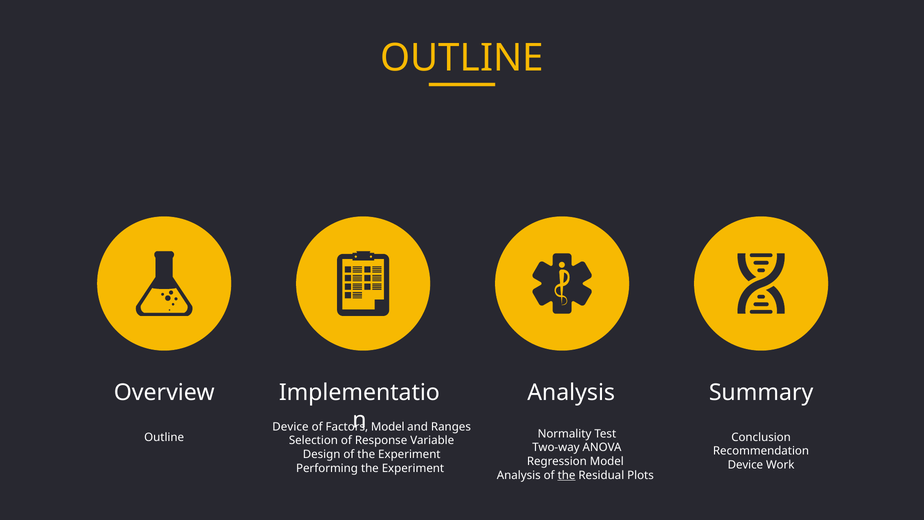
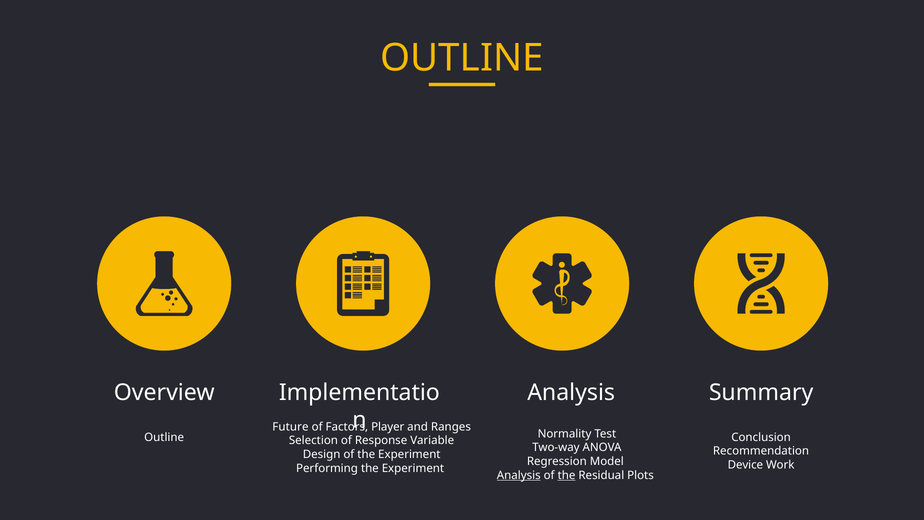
Device: Device -> Future (290, 427)
Model: Model -> Player (388, 427)
Analysis underline: none -> present (519, 475)
